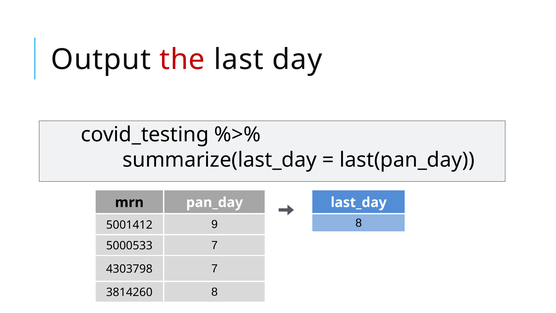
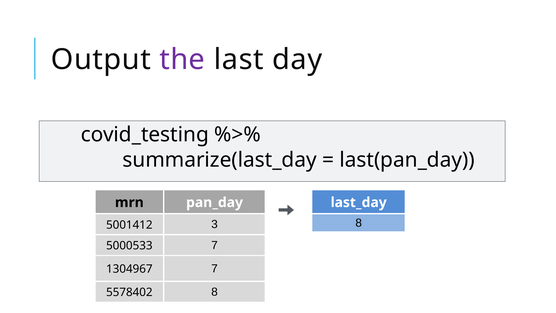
the colour: red -> purple (182, 60)
9: 9 -> 3 (215, 224)
4303798: 4303798 -> 1304967 (129, 269)
3814260: 3814260 -> 5578402 (129, 292)
